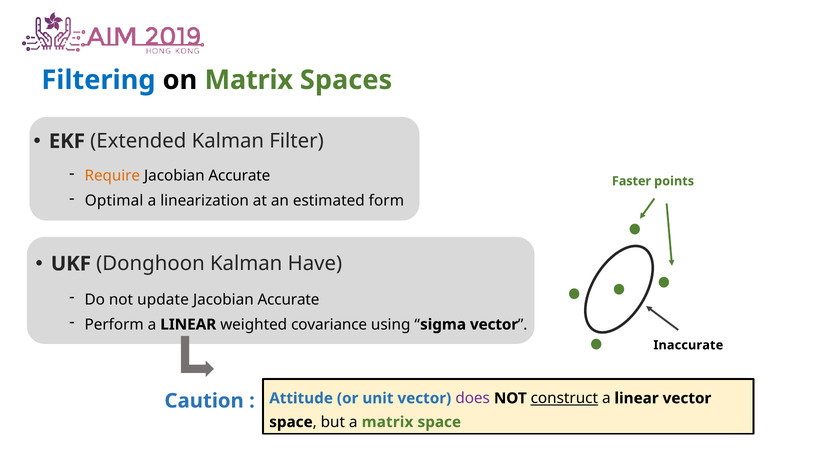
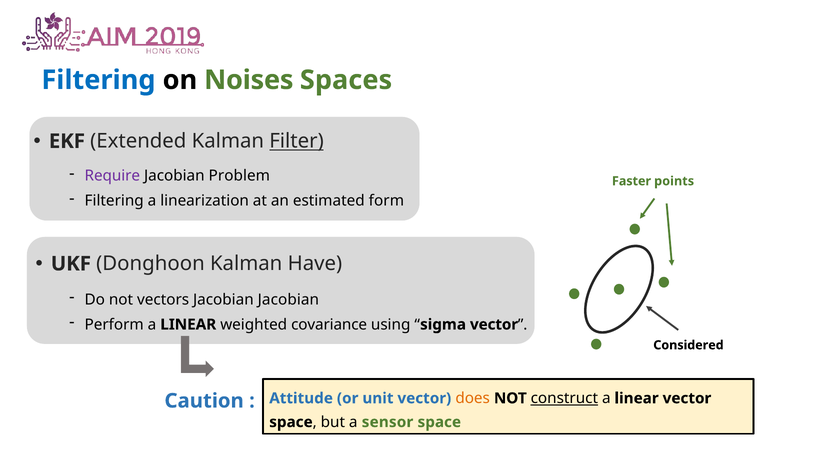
on Matrix: Matrix -> Noises (249, 80)
Filter underline: none -> present (297, 141)
Require colour: orange -> purple (112, 176)
Accurate: Accurate -> Problem (239, 176)
Optimal: Optimal -> Filtering (114, 201)
update: update -> vectors (163, 300)
Accurate: Accurate -> Jacobian (288, 300)
Inaccurate: Inaccurate -> Considered (688, 345)
does colour: purple -> orange (473, 399)
a matrix: matrix -> sensor (388, 422)
